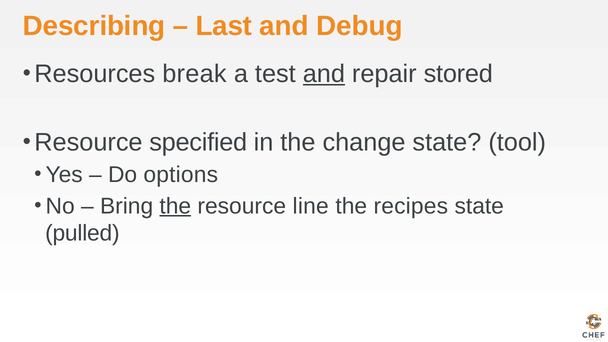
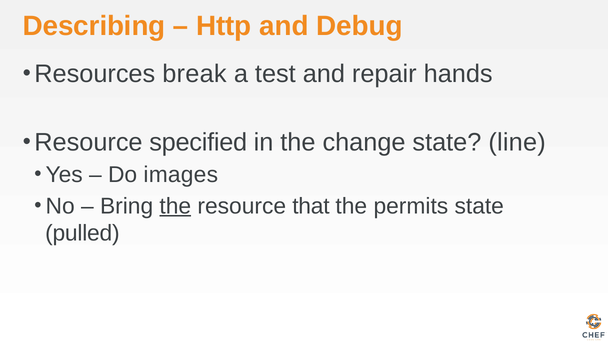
Last: Last -> Http (224, 26)
and underline: present -> none (324, 74)
stored: stored -> hands (458, 74)
tool: tool -> line (517, 142)
options: options -> images (181, 175)
line: line -> that (311, 206)
recipes: recipes -> permits (411, 206)
